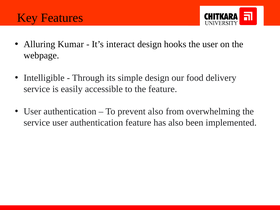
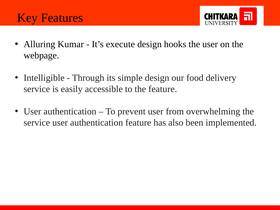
interact: interact -> execute (120, 44)
prevent also: also -> user (156, 111)
